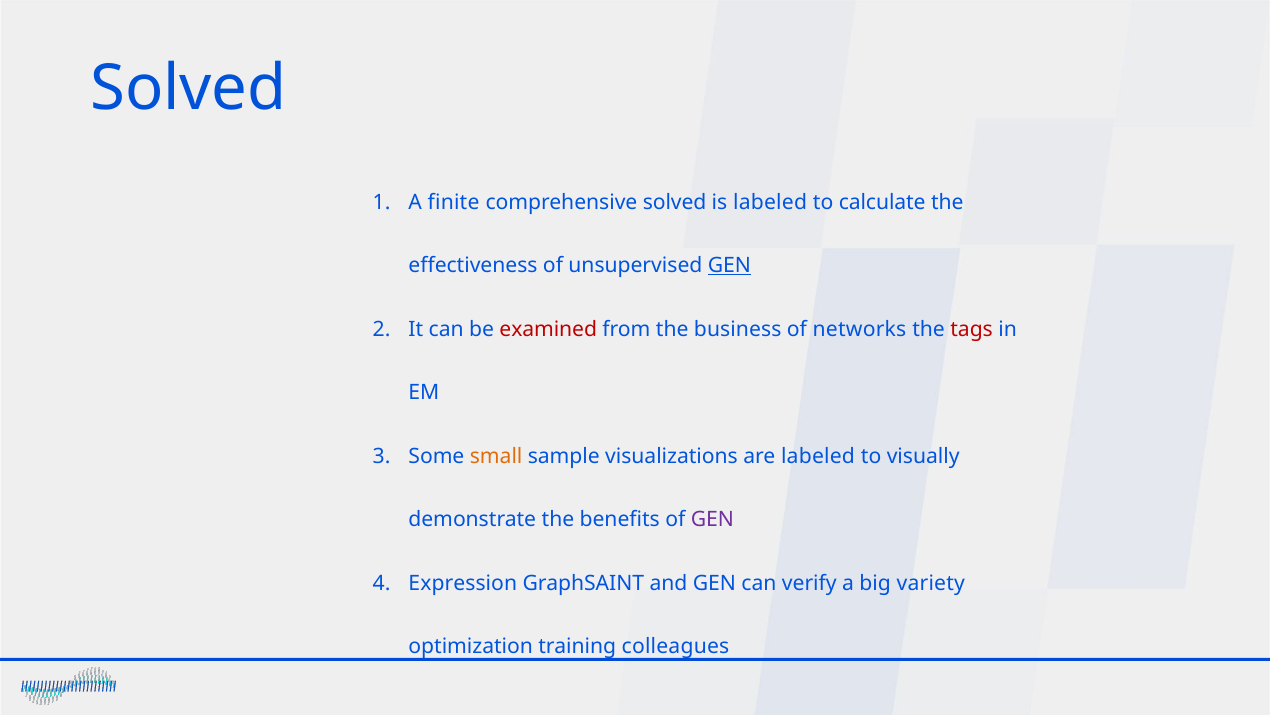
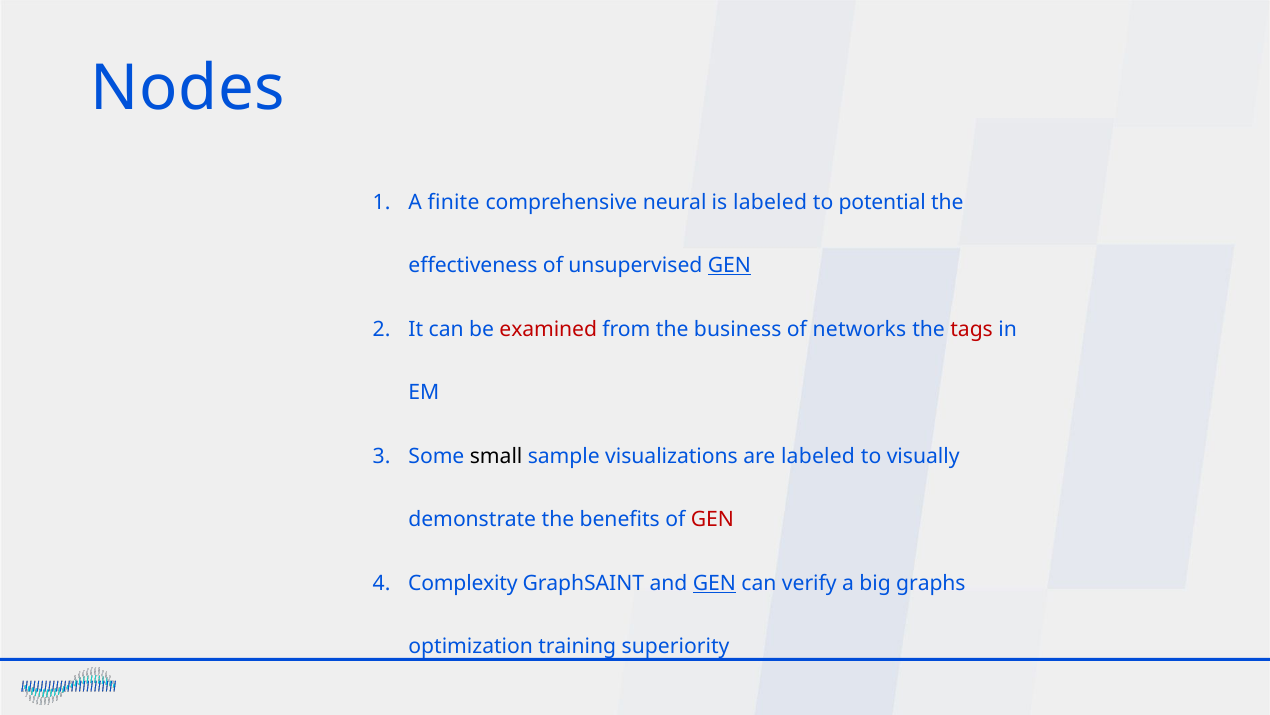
Solved: Solved -> Nodes (188, 89)
comprehensive solved: solved -> neural (675, 202)
calculate: calculate -> potential (882, 202)
small colour: orange -> black (496, 456)
GEN colour: purple -> red (712, 519)
Expression: Expression -> Complexity (463, 583)
GEN underline: none -> present (714, 583)
variety: variety -> graphs (931, 583)
colleagues: colleagues -> superiority (676, 646)
